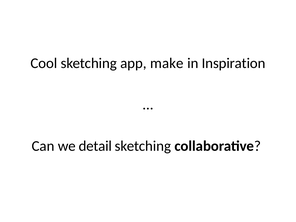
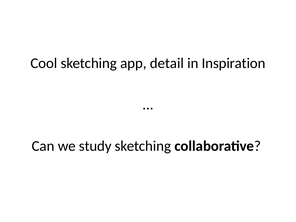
make: make -> detail (167, 63)
detail: detail -> study (95, 146)
